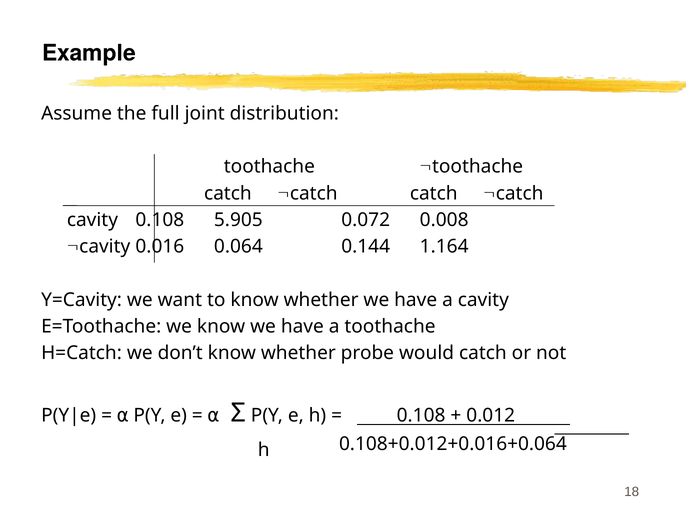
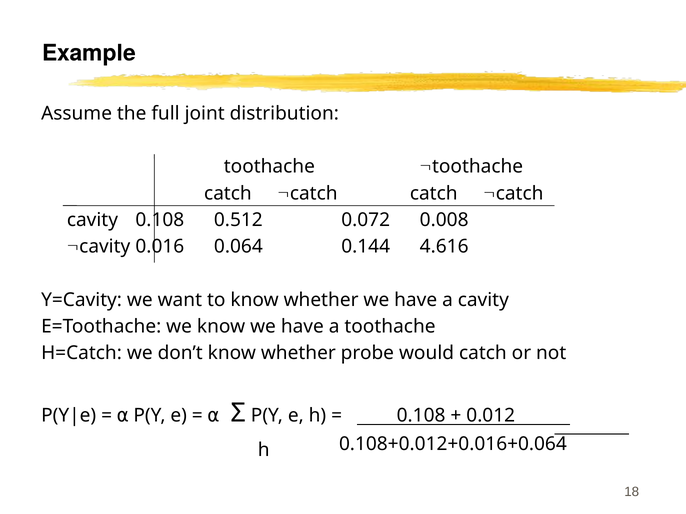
5.905: 5.905 -> 0.512 (238, 220)
1.164: 1.164 -> 4.616 (444, 247)
